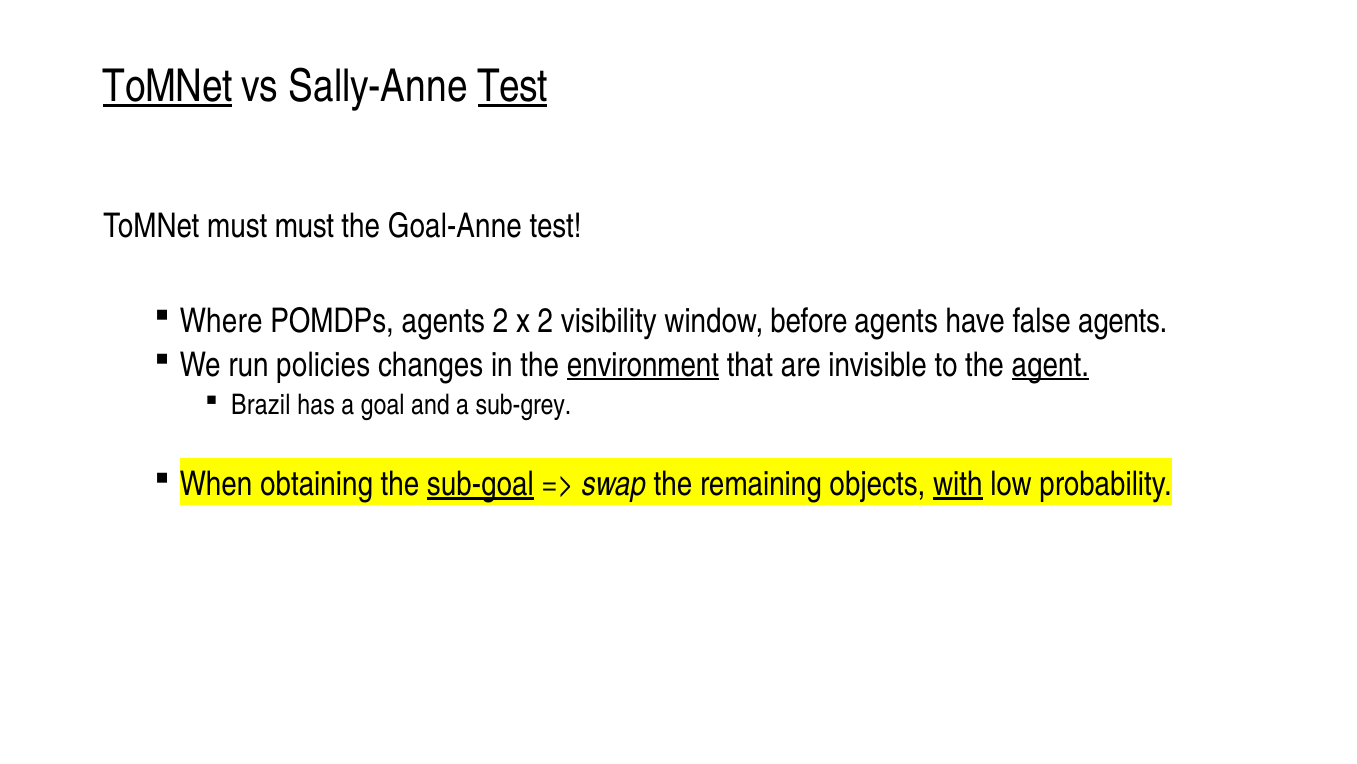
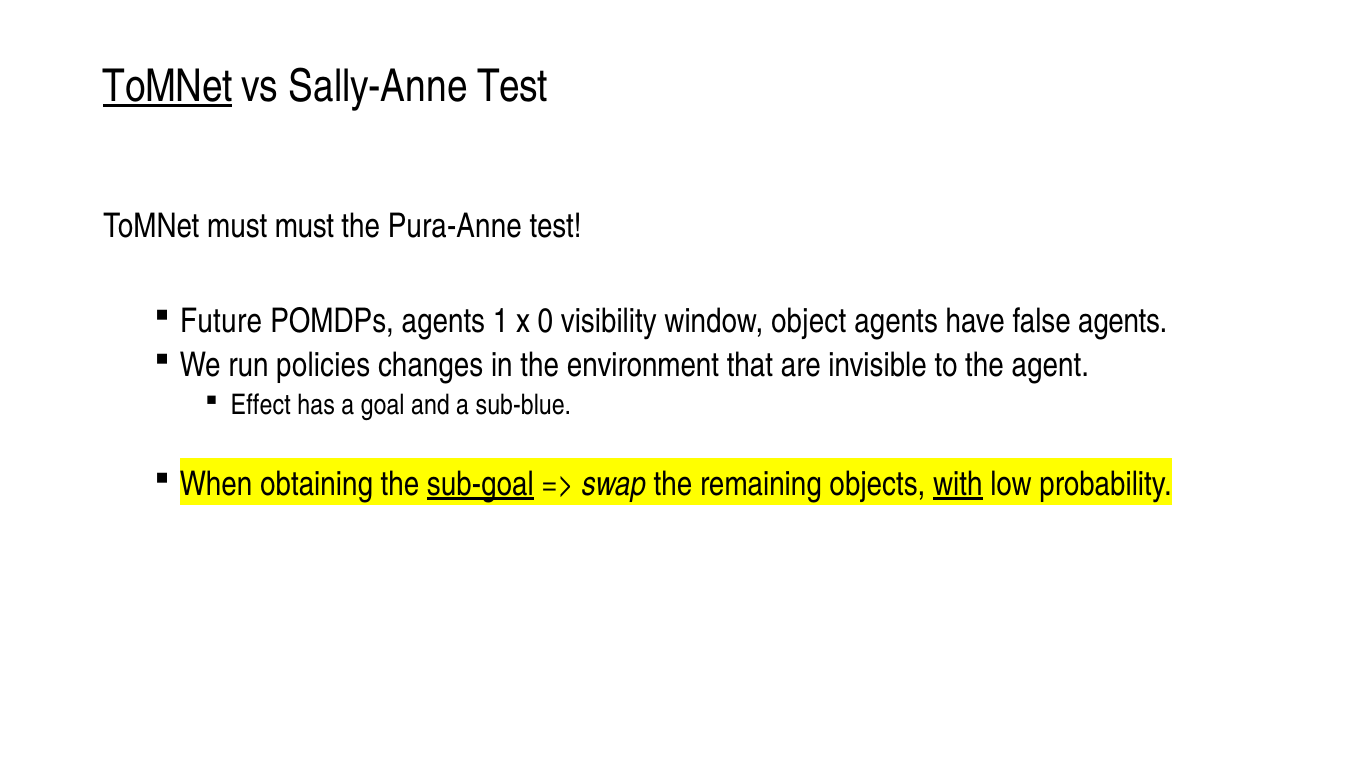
Test underline: present -> none (512, 86)
Goal-Anne: Goal-Anne -> Pura-Anne (455, 226)
Where: Where -> Future (221, 321)
agents 2: 2 -> 1 (501, 321)
x 2: 2 -> 0 (545, 321)
before: before -> object (809, 321)
environment underline: present -> none (643, 365)
agent underline: present -> none (1050, 365)
Brazil: Brazil -> Effect (261, 405)
sub-grey: sub-grey -> sub-blue (523, 405)
